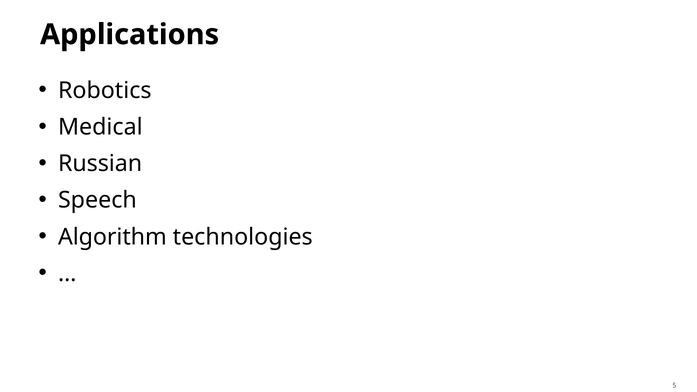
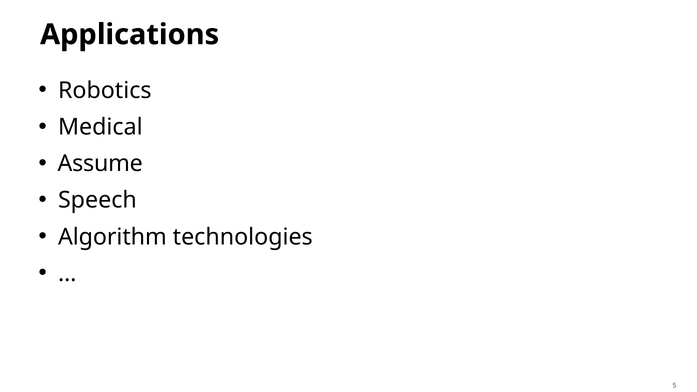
Russian: Russian -> Assume (100, 164)
